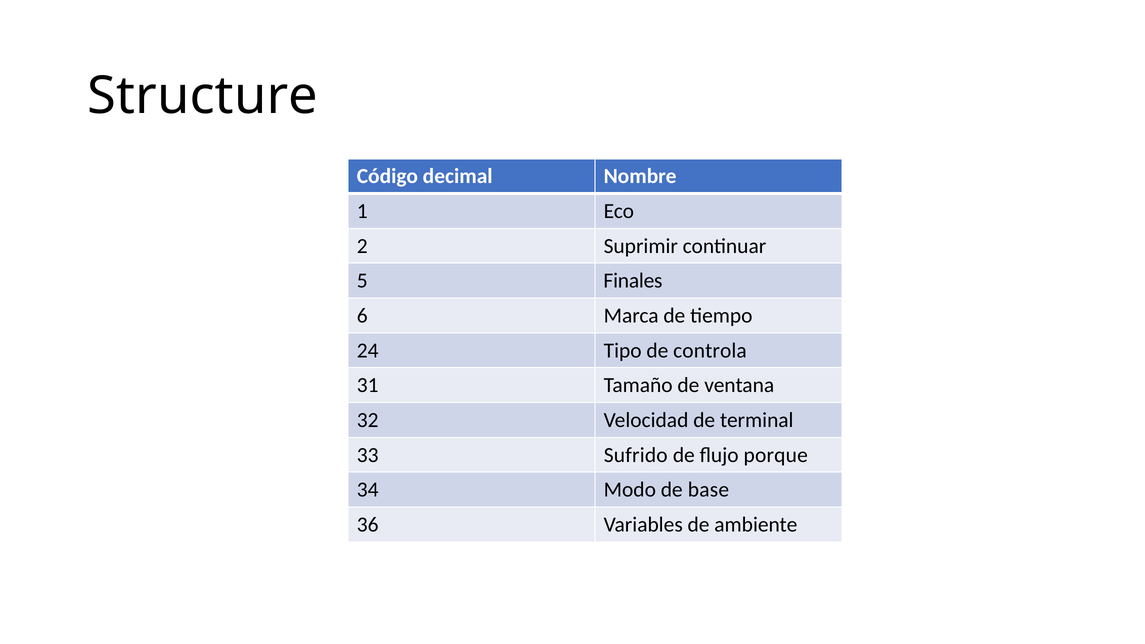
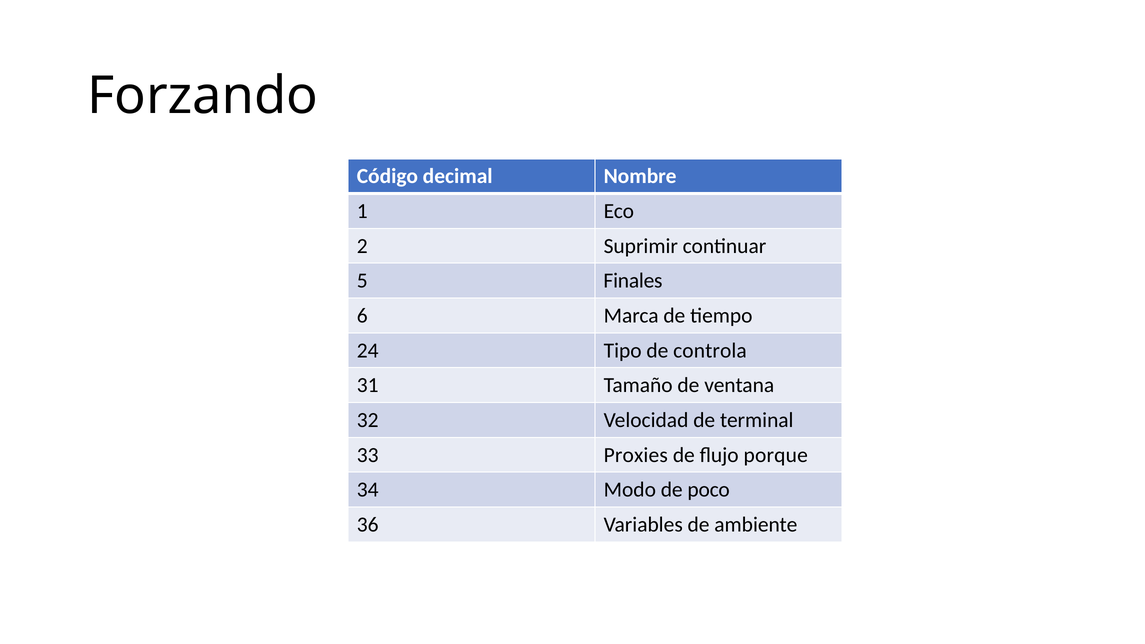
Structure: Structure -> Forzando (203, 96)
Sufrido: Sufrido -> Proxies (636, 455)
base: base -> poco (709, 490)
